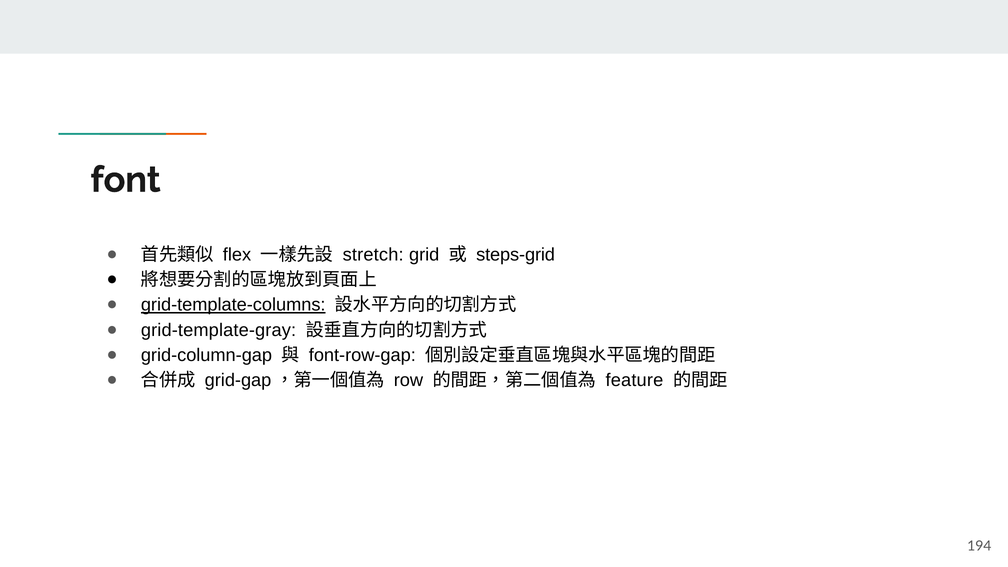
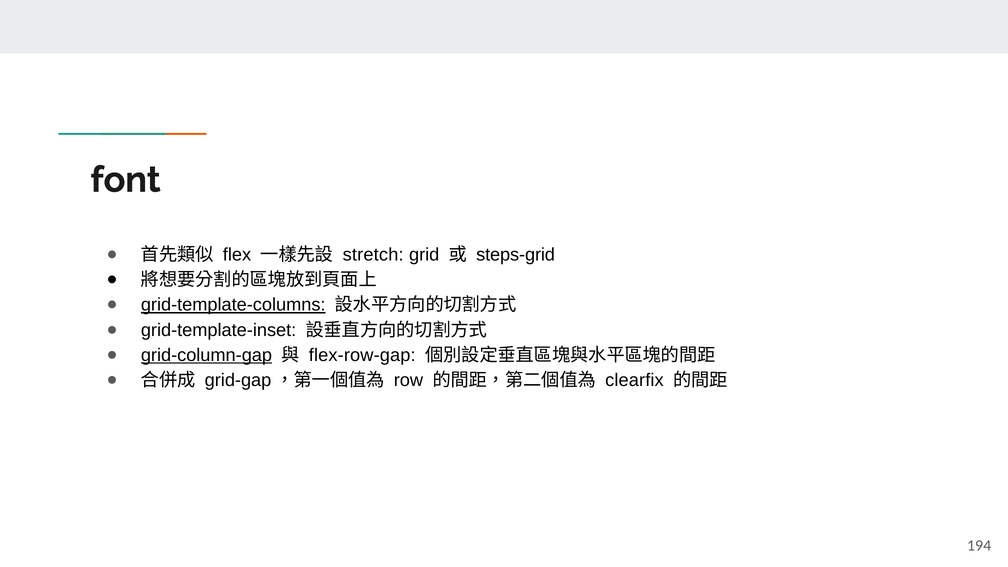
grid-template-gray: grid-template-gray -> grid-template-inset (219, 330)
grid-column-gap underline: none -> present (206, 355)
font-row-gap: font-row-gap -> flex-row-gap (362, 355)
feature: feature -> clearfix (634, 380)
